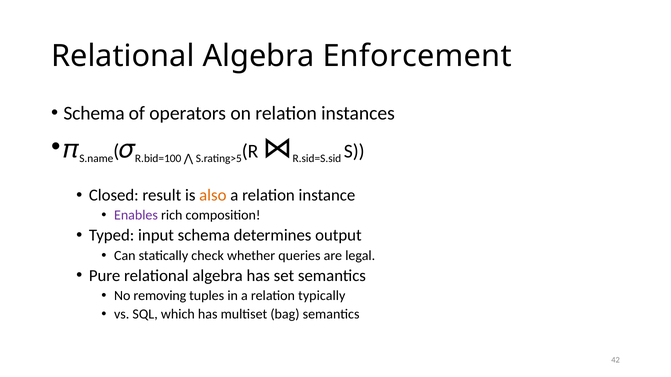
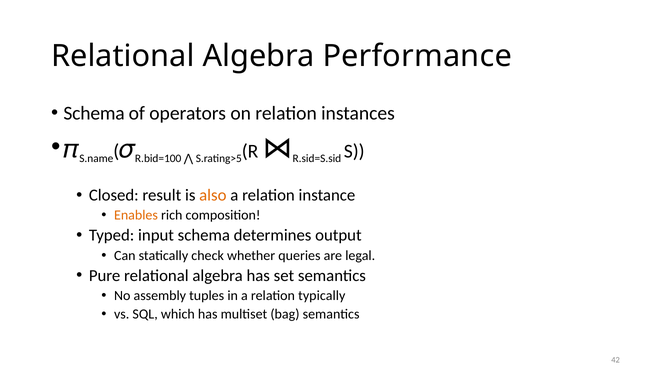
Enforcement: Enforcement -> Performance (417, 56)
Enables colour: purple -> orange (136, 216)
removing: removing -> assembly (160, 296)
